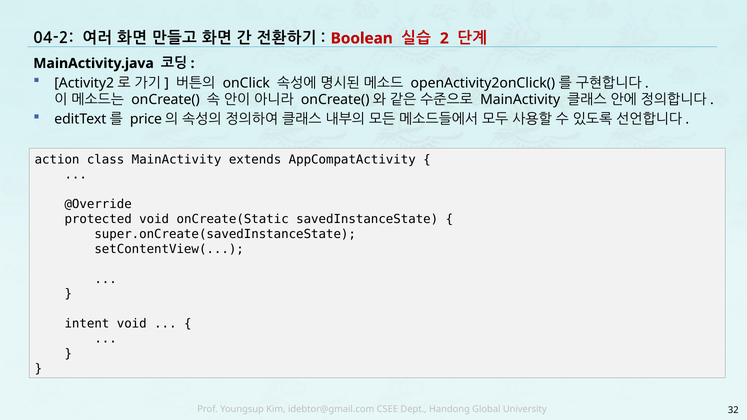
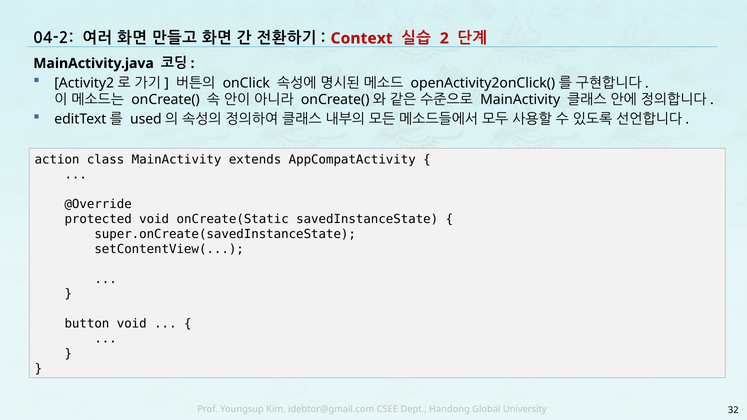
Boolean: Boolean -> Context (362, 38)
price: price -> used (146, 119)
intent: intent -> button (87, 324)
